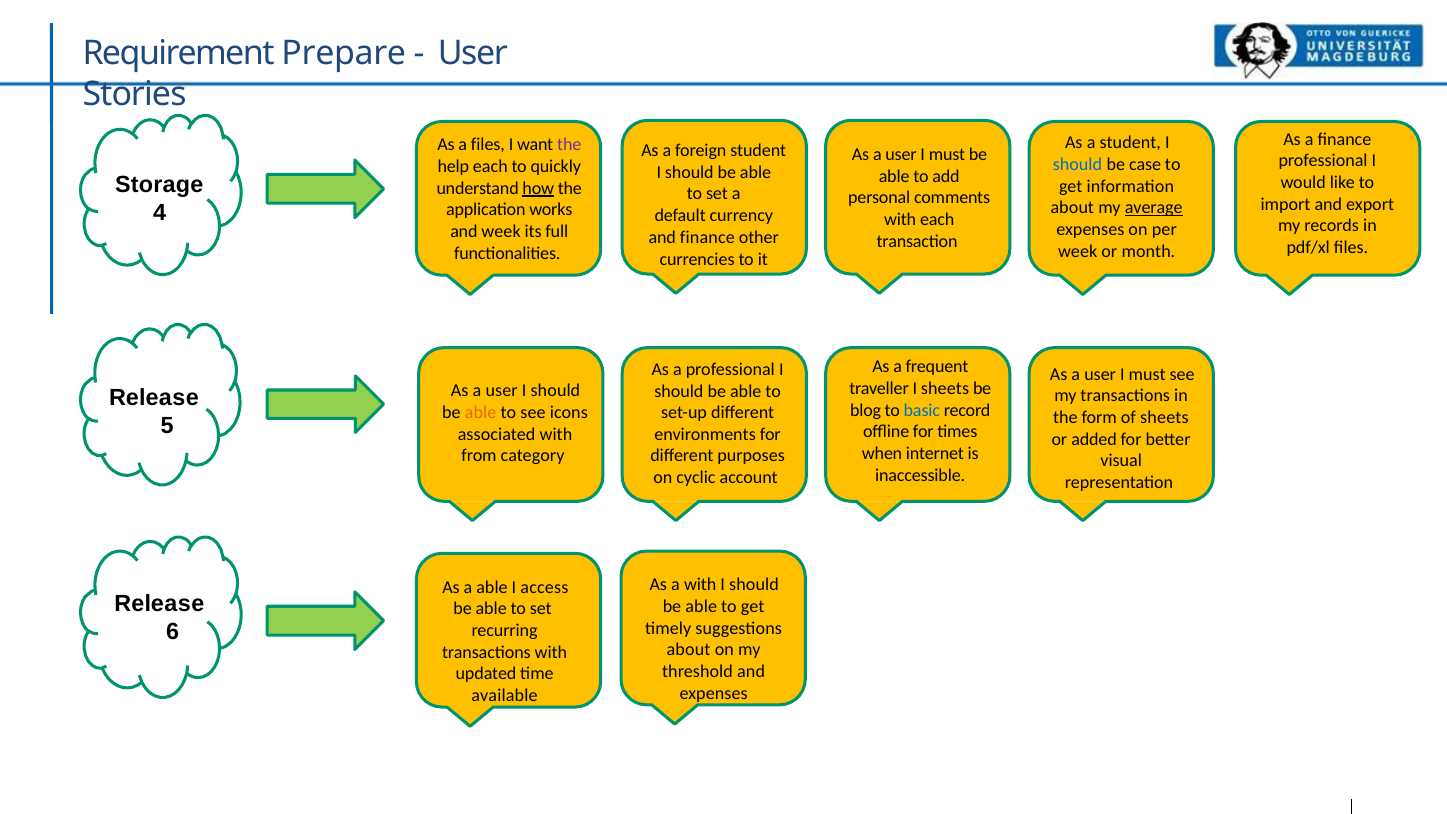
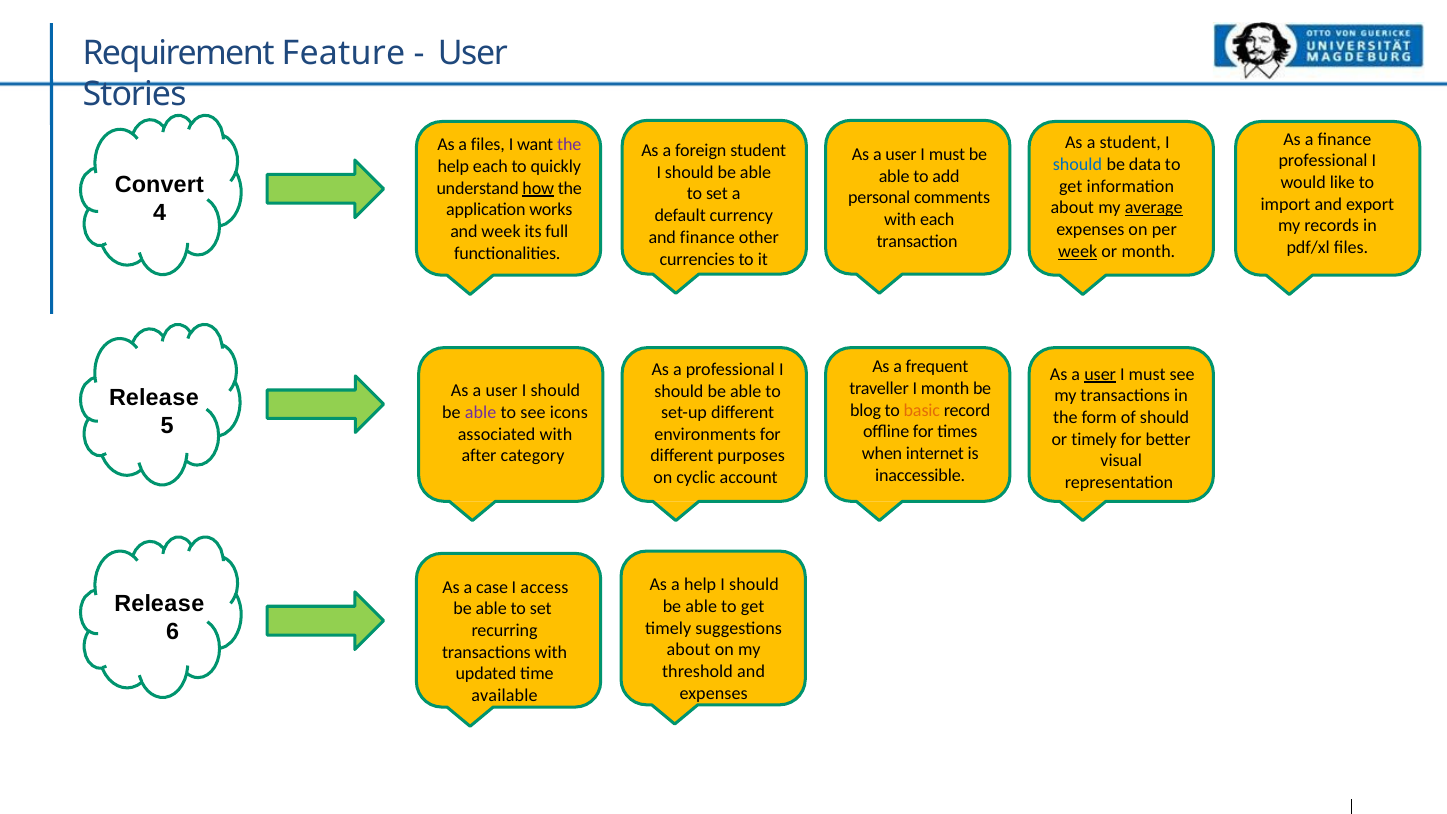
Prepare: Prepare -> Feature (343, 53)
case: case -> data (1145, 165)
Storage: Storage -> Convert (159, 184)
week underline: none -> present (1078, 251)
user underline: none -> present (1100, 374)
I sheets: sheets -> month (945, 388)
basic colour: blue -> orange (922, 410)
able colour: orange -> purple (481, 412)
of sheets: sheets -> should (1165, 418)
or added: added -> timely (1094, 439)
from: from -> after (479, 456)
a with: with -> help (700, 585)
a able: able -> case (492, 587)
